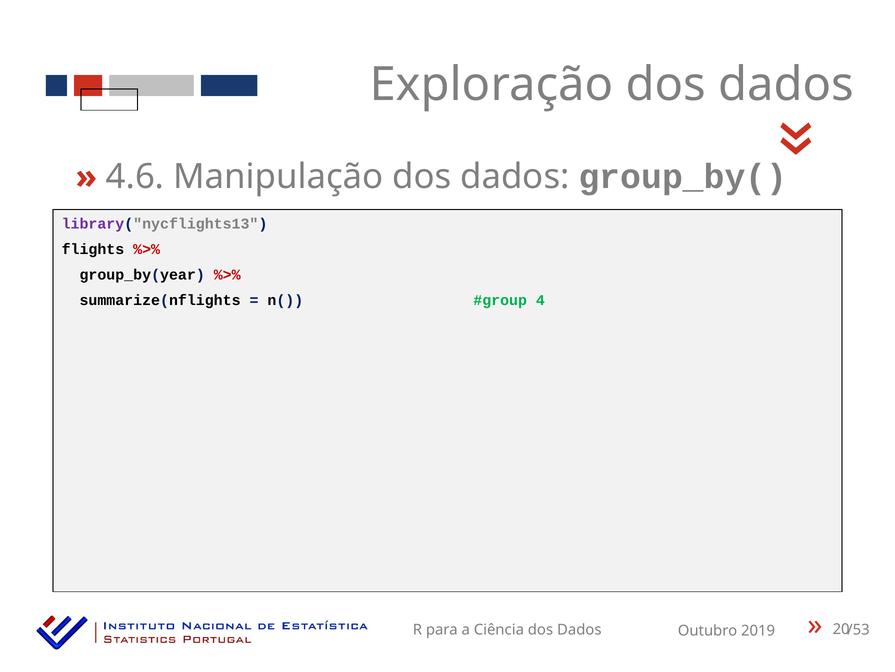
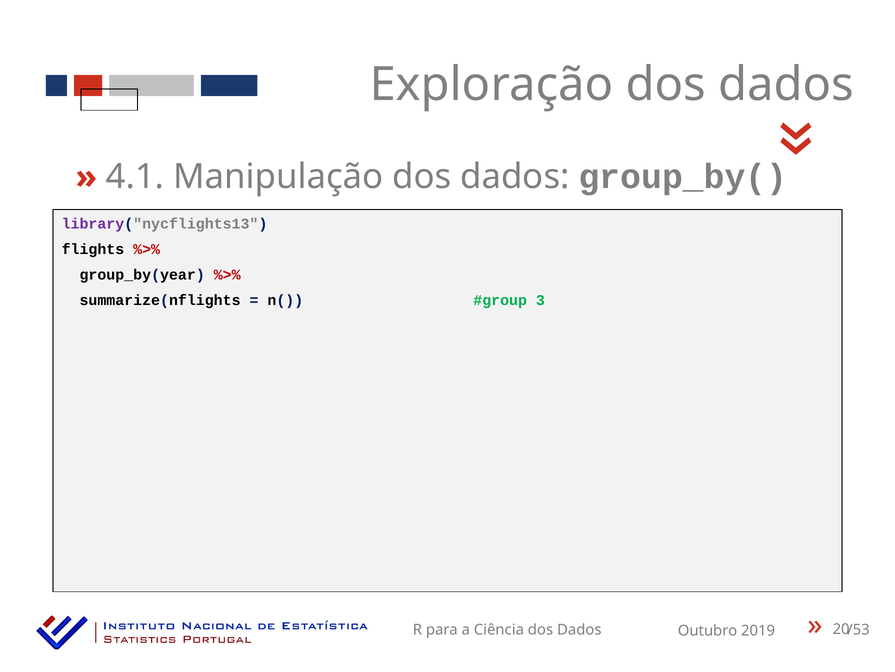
4.6: 4.6 -> 4.1 (135, 177)
4: 4 -> 3 (540, 300)
